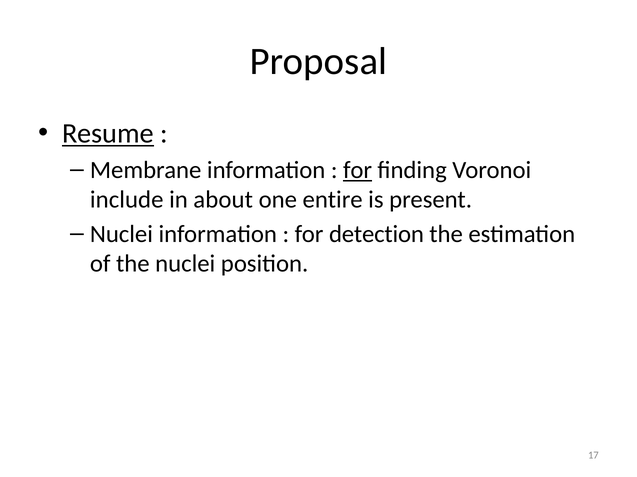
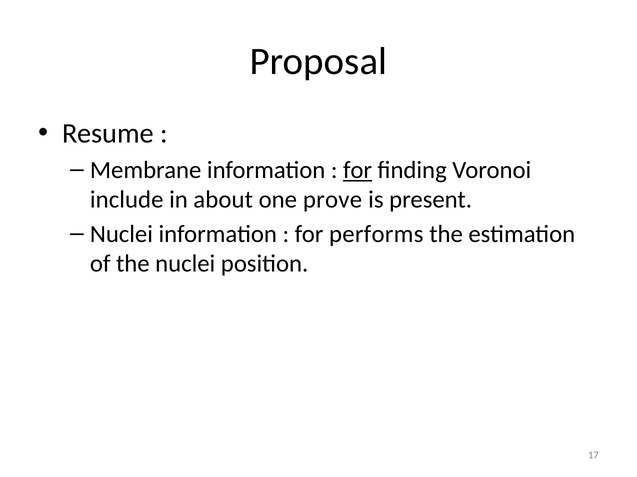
Resume underline: present -> none (108, 134)
entire: entire -> prove (333, 200)
detection: detection -> performs (376, 234)
